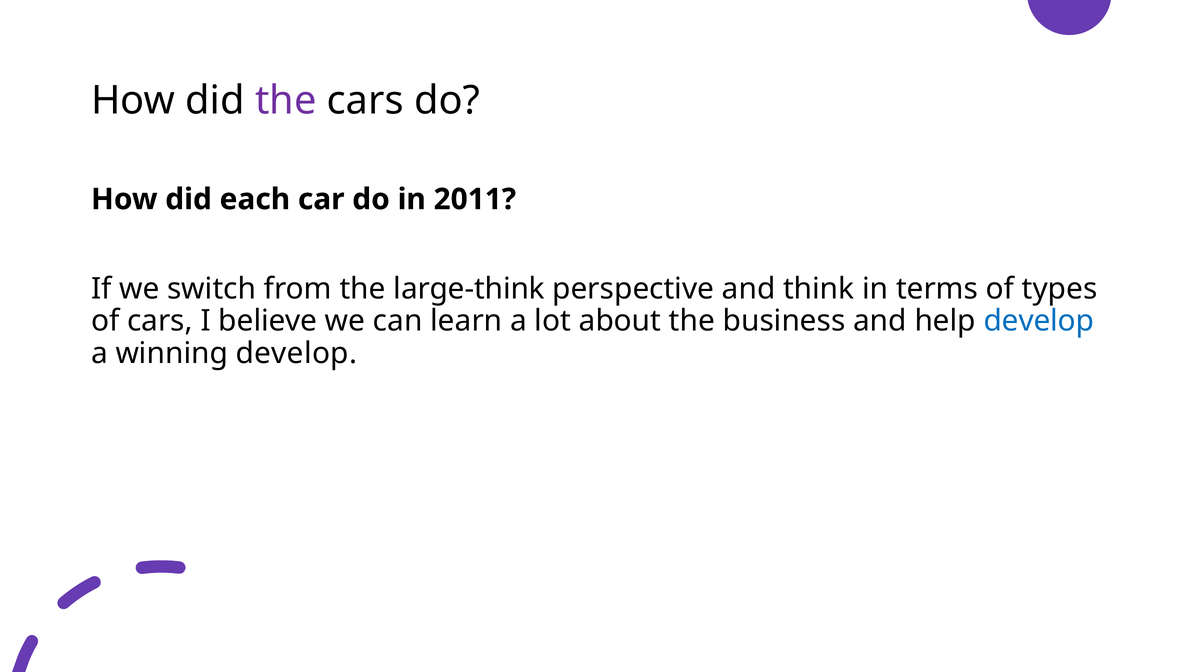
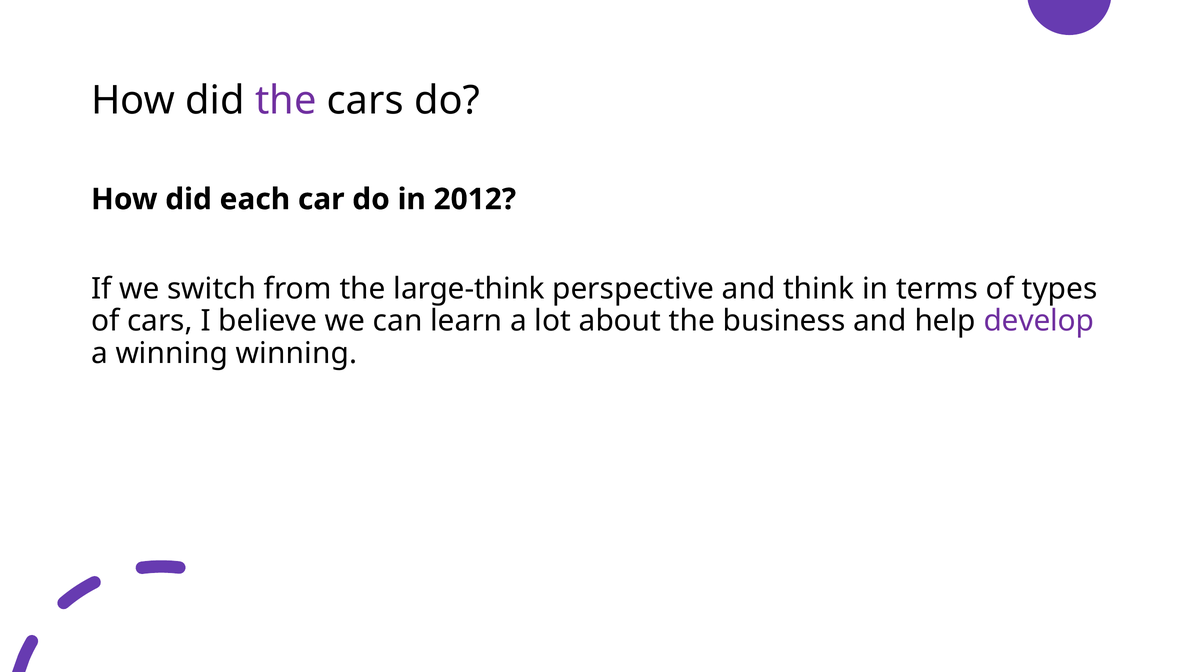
2011: 2011 -> 2012 (475, 199)
develop colour: blue -> purple (1039, 321)
winning develop: develop -> winning (296, 353)
